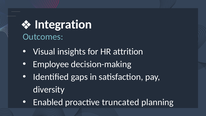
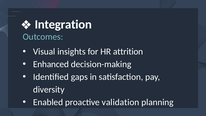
Employee: Employee -> Enhanced (51, 64)
truncated: truncated -> validation (121, 102)
